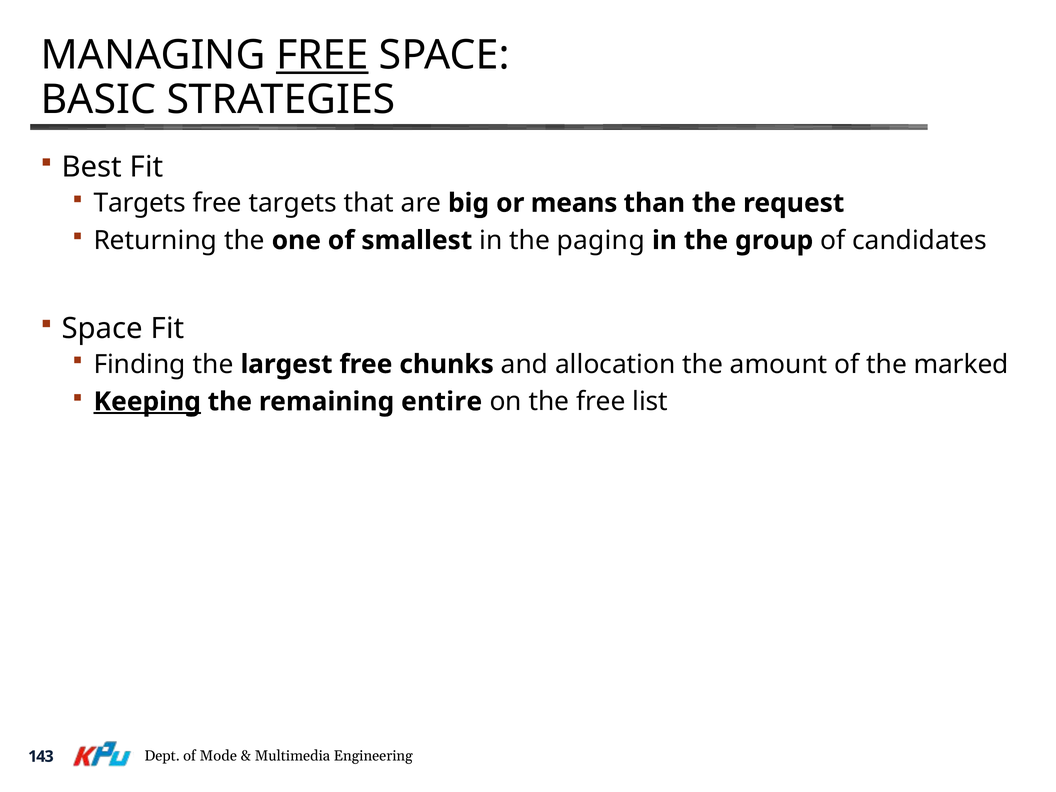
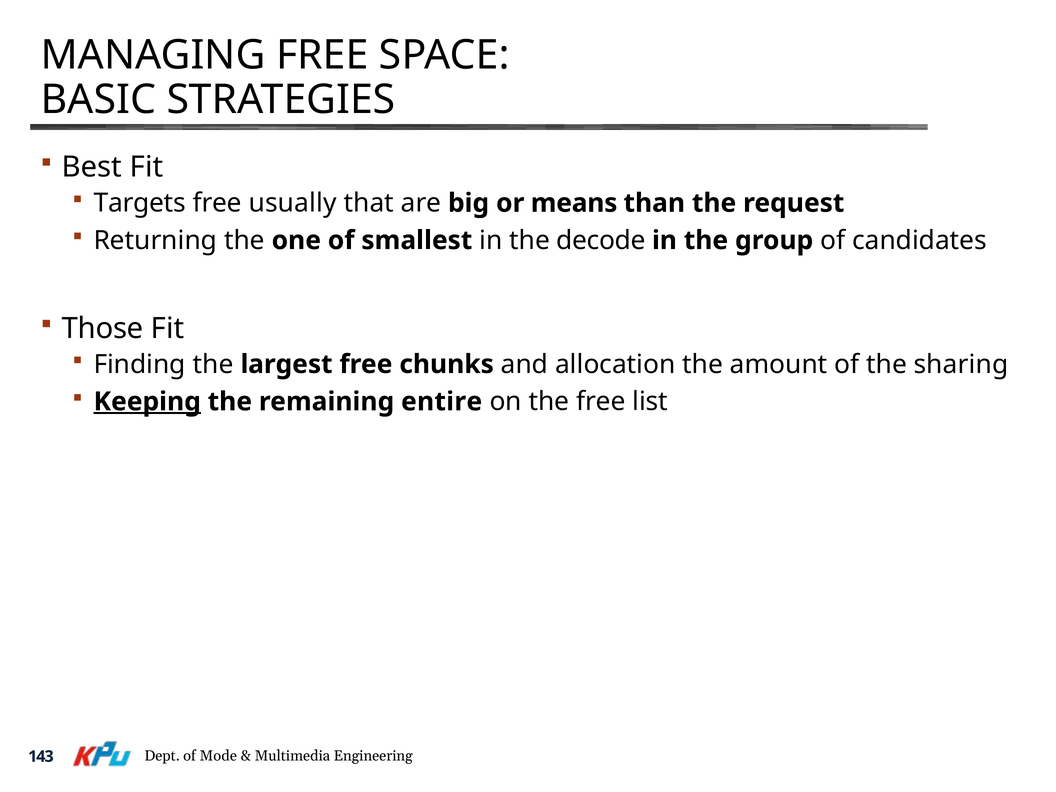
FREE underline: present -> none (322, 55)
free targets: targets -> usually (293, 203)
paging: paging -> decode (601, 240)
Space: Space -> Those (103, 328)
marked: marked -> sharing (961, 364)
